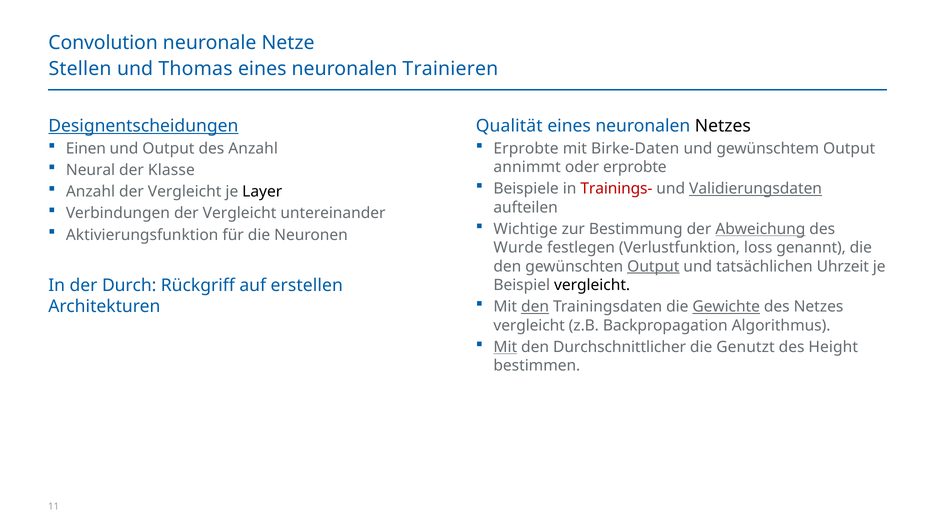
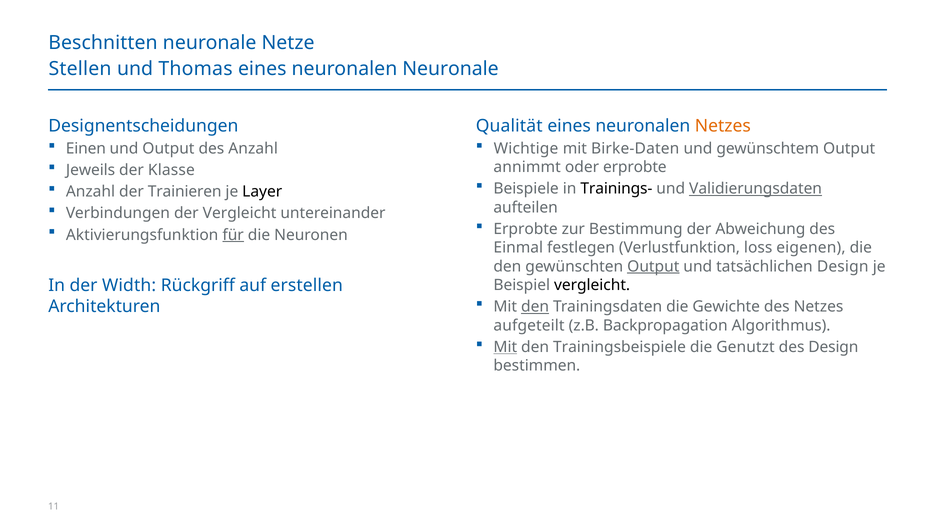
Convolution: Convolution -> Beschnitten (103, 43)
neuronalen Trainieren: Trainieren -> Neuronale (450, 69)
Designentscheidungen underline: present -> none (143, 126)
Netzes colour: black -> orange (723, 126)
Erprobte: Erprobte -> Wichtige (526, 148)
Neural: Neural -> Jeweils (91, 170)
Trainings- colour: red -> black (616, 189)
Anzahl der Vergleicht: Vergleicht -> Trainieren (185, 192)
Wichtige: Wichtige -> Erprobte (526, 229)
Abweichung underline: present -> none (760, 229)
für underline: none -> present (233, 235)
Wurde: Wurde -> Einmal (518, 248)
genannt: genannt -> eigenen (811, 248)
tatsächlichen Uhrzeit: Uhrzeit -> Design (843, 266)
Durch: Durch -> Width (129, 285)
Gewichte underline: present -> none (726, 307)
vergleicht: vergleicht -> aufgeteilt (529, 325)
Durchschnittlicher: Durchschnittlicher -> Trainingsbeispiele (620, 347)
des Height: Height -> Design (833, 347)
